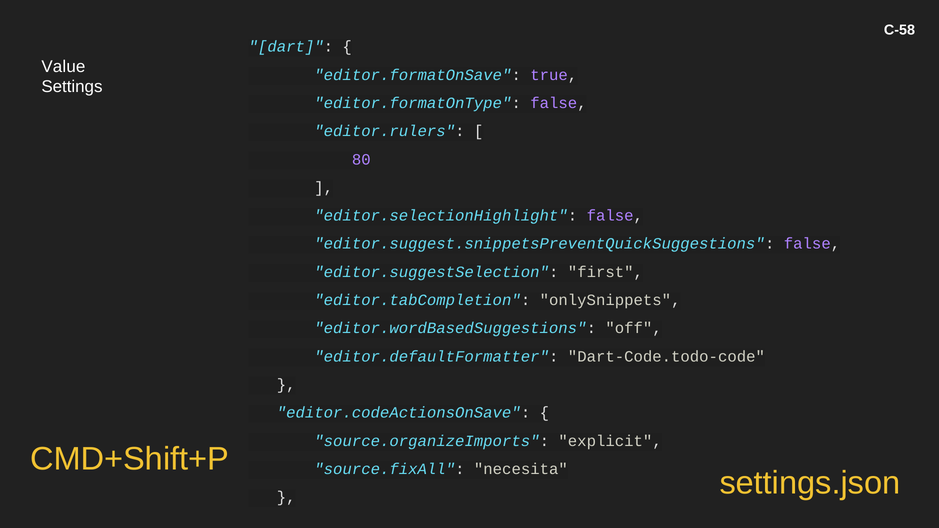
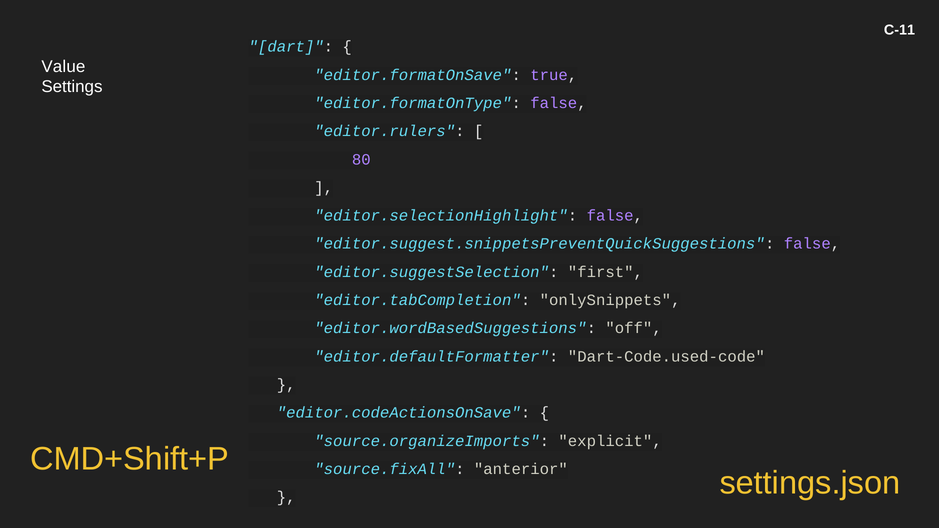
C-58: C-58 -> C-11 (900, 30)
Dart-Code.todo-code: Dart-Code.todo-code -> Dart-Code.used-code (666, 357)
necesita: necesita -> anterior (521, 469)
